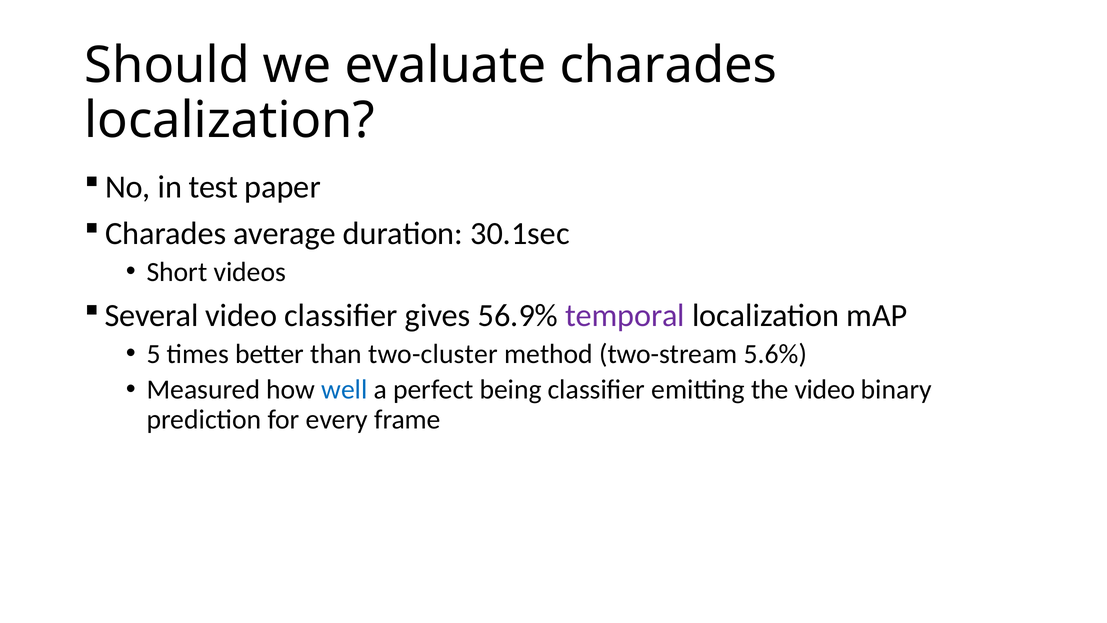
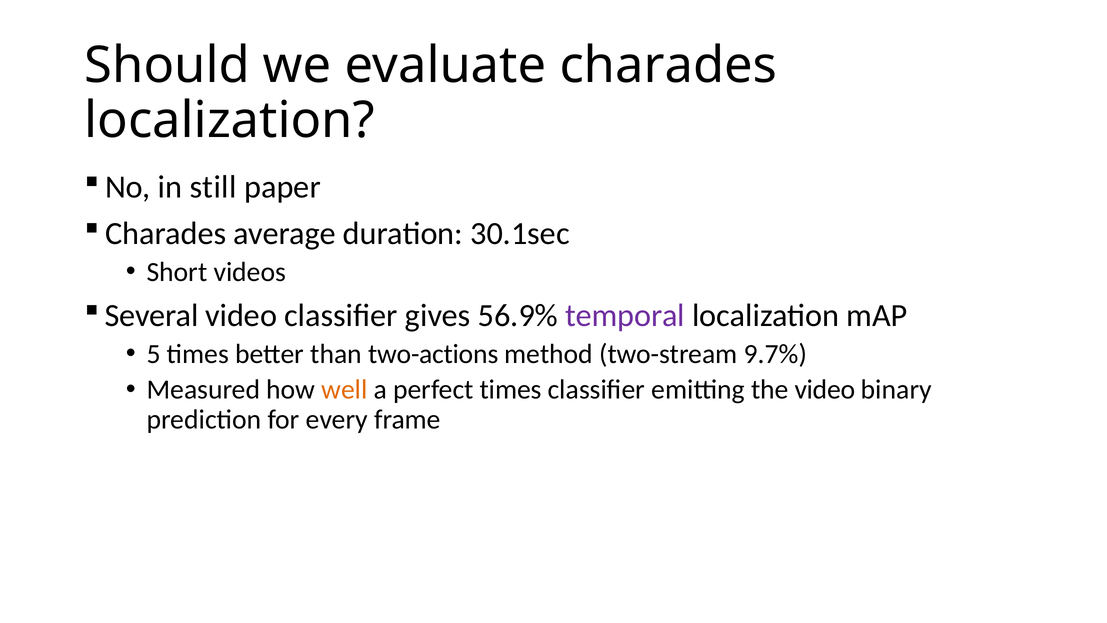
test: test -> still (213, 187)
two-cluster: two-cluster -> two-actions (433, 354)
5.6%: 5.6% -> 9.7% (775, 354)
well colour: blue -> orange (345, 389)
perfect being: being -> times (511, 389)
